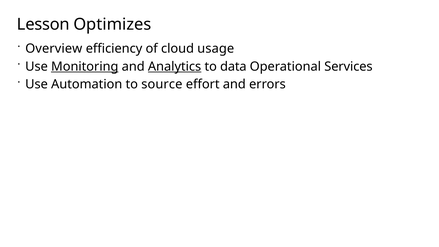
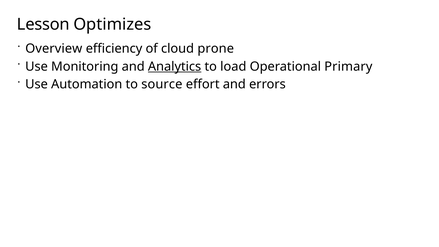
usage: usage -> prone (216, 49)
Monitoring underline: present -> none (85, 66)
data: data -> load (233, 66)
Services: Services -> Primary (348, 66)
